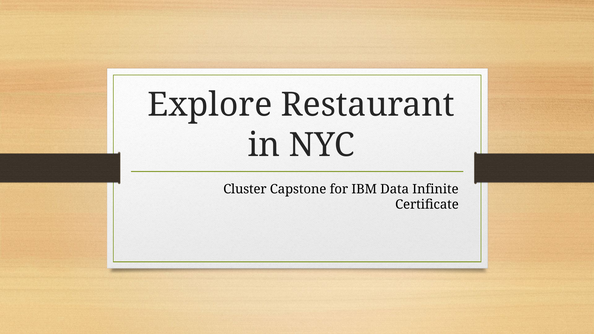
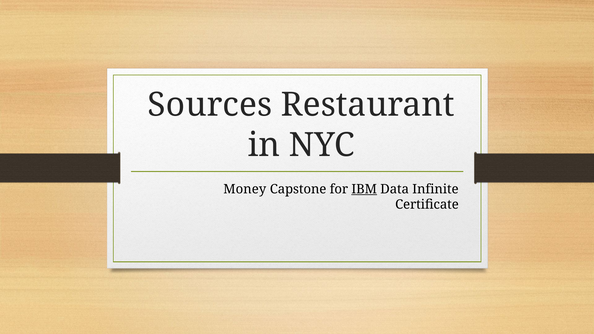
Explore: Explore -> Sources (210, 105)
Cluster: Cluster -> Money (245, 189)
IBM underline: none -> present (364, 189)
